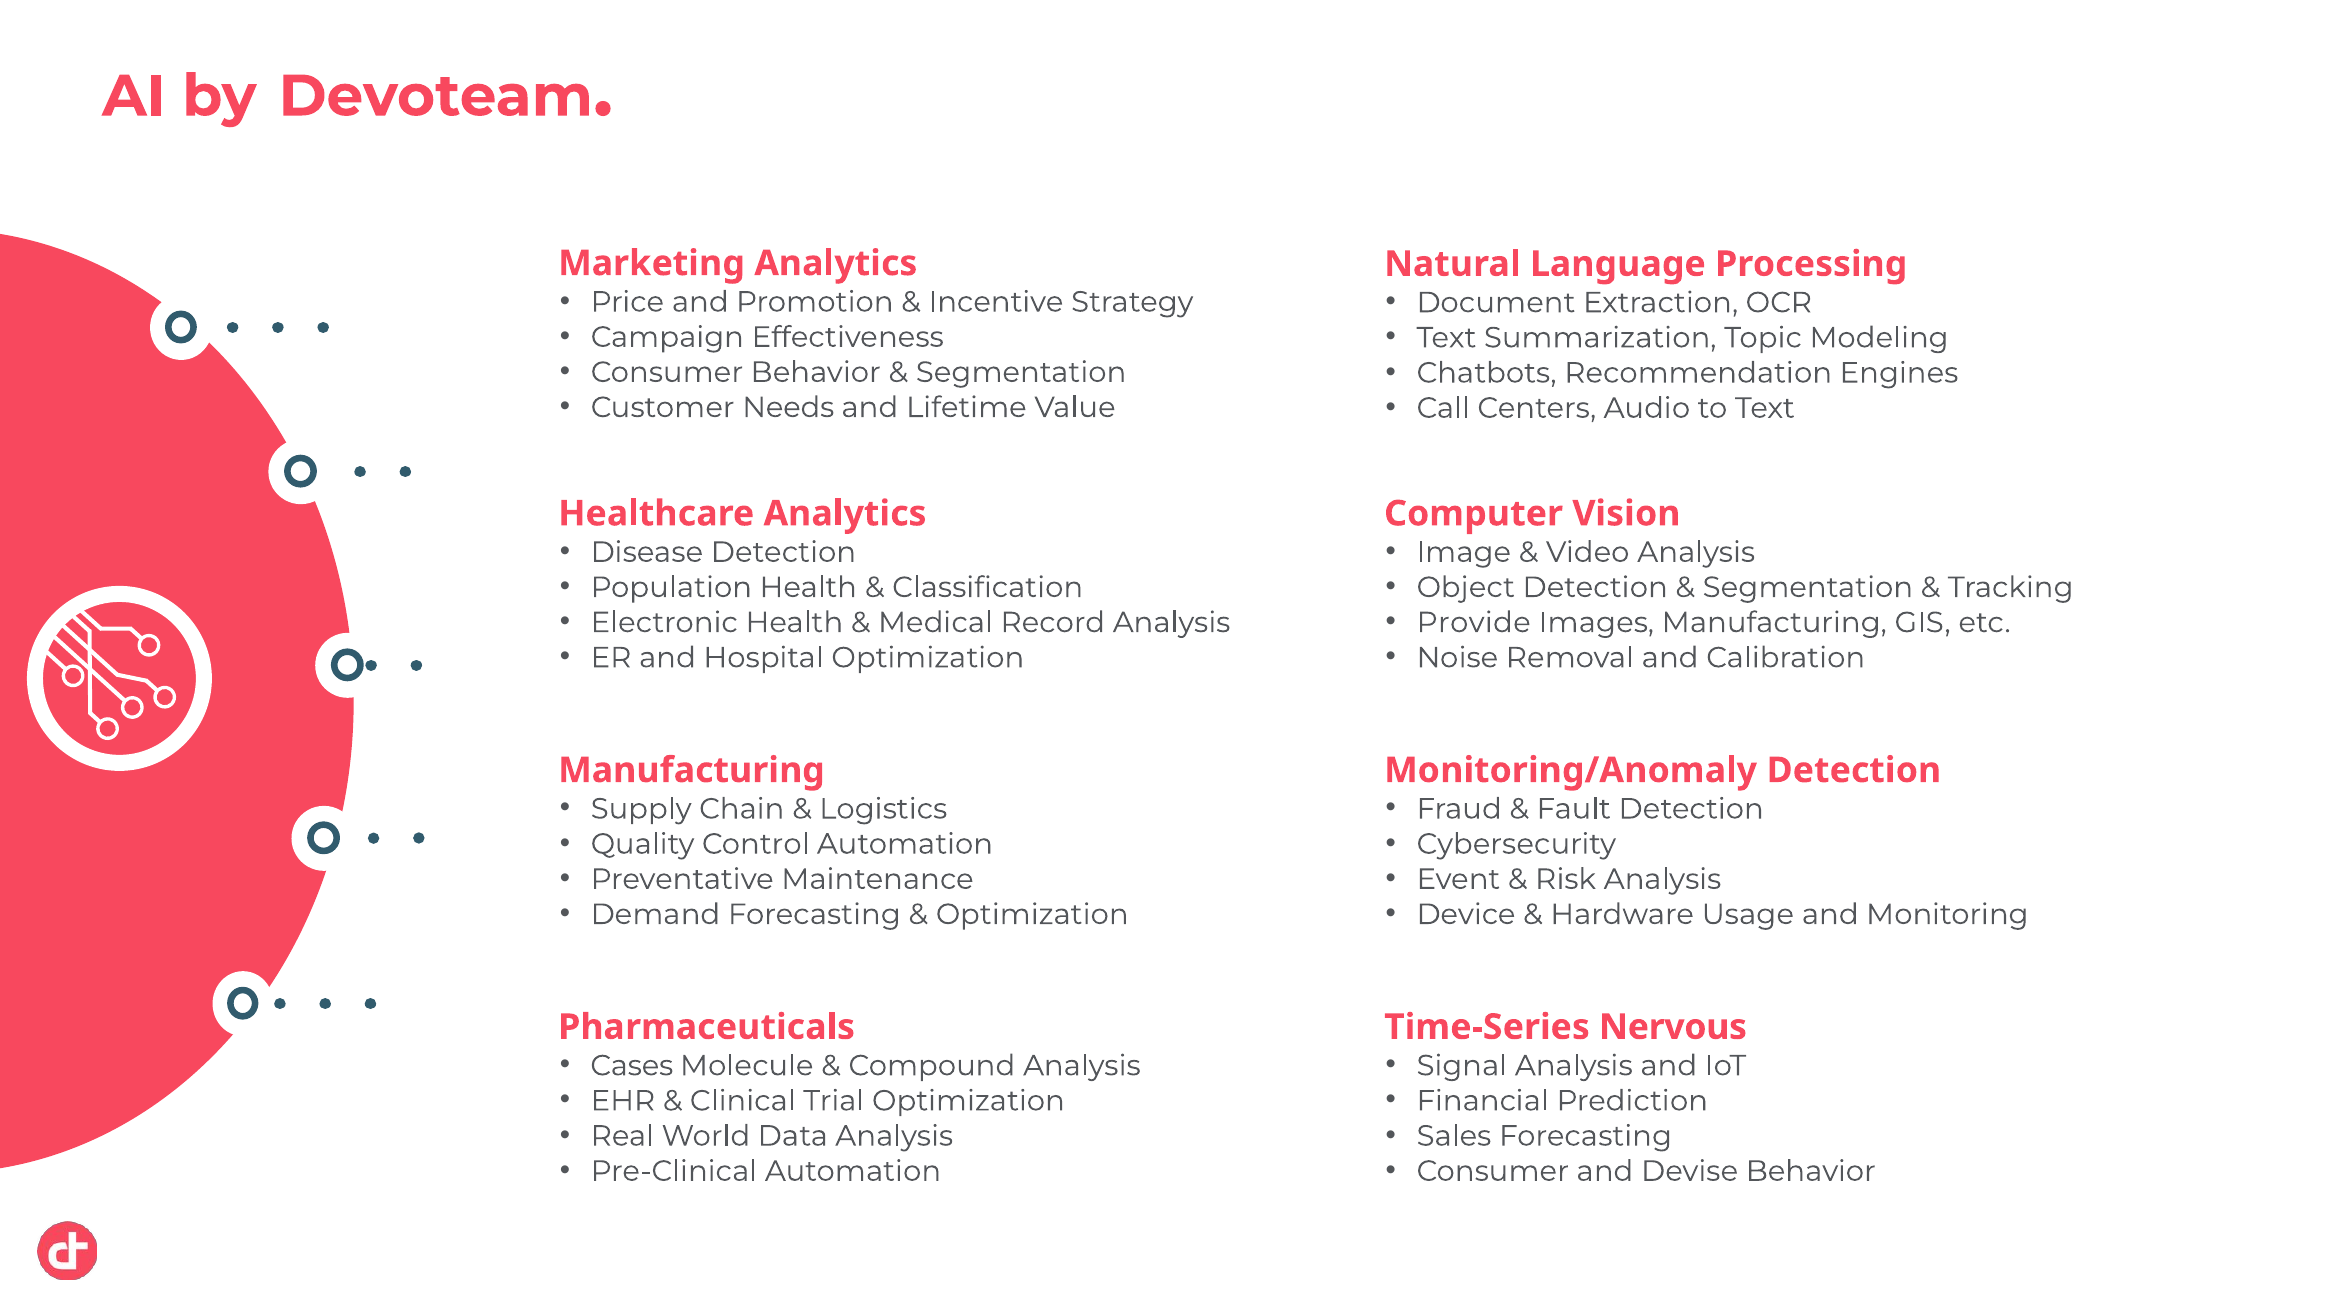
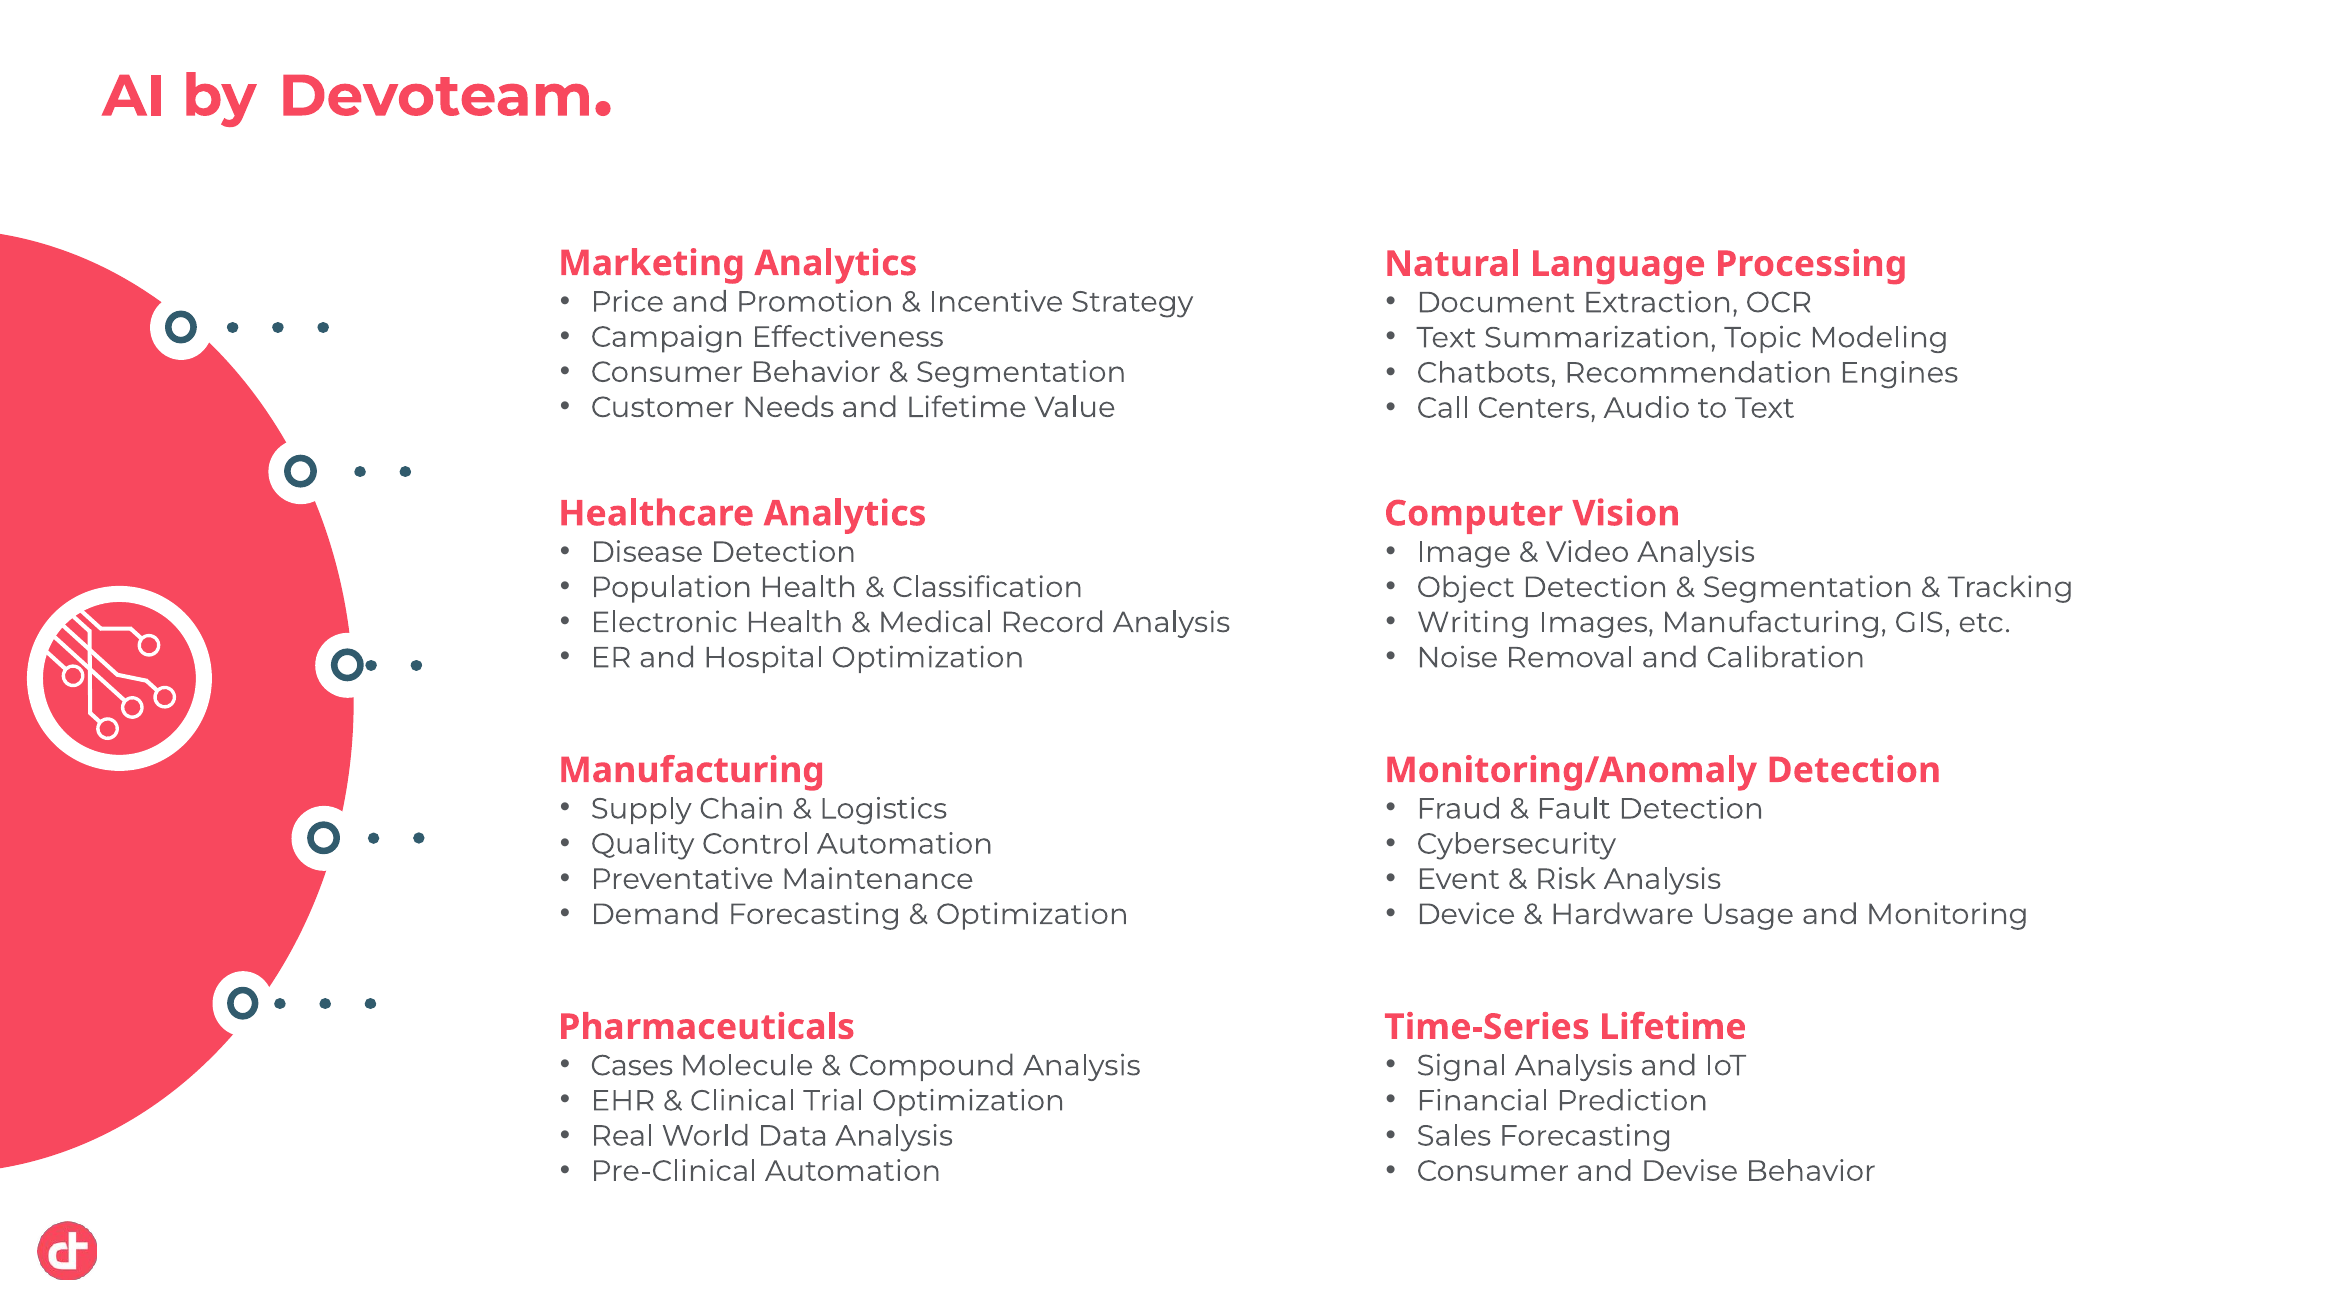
Provide: Provide -> Writing (1474, 622)
Time-Series Nervous: Nervous -> Lifetime (1673, 1027)
